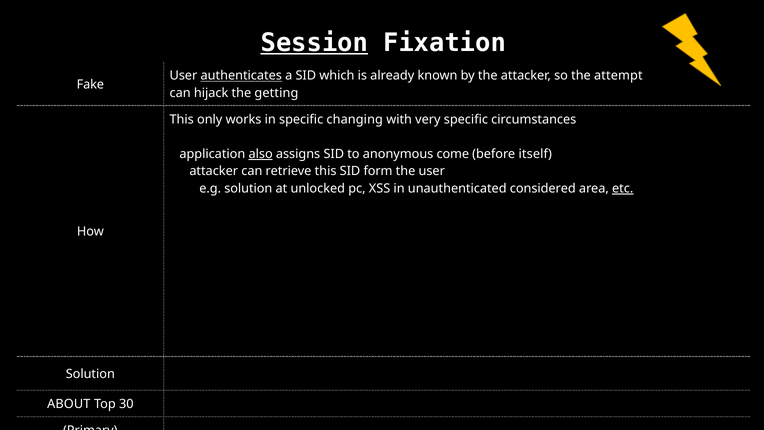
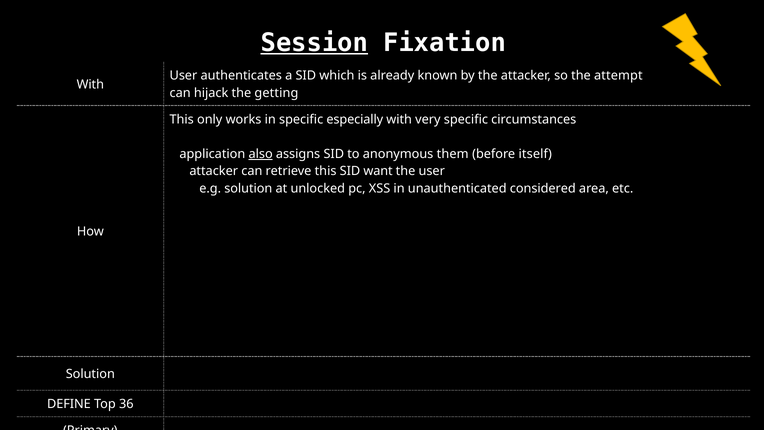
authenticates underline: present -> none (241, 76)
Fake: Fake -> With (90, 84)
changing: changing -> especially (355, 119)
come: come -> them (453, 154)
form: form -> want (378, 171)
etc underline: present -> none (623, 188)
ABOUT: ABOUT -> DEFINE (69, 404)
30: 30 -> 36 (126, 404)
